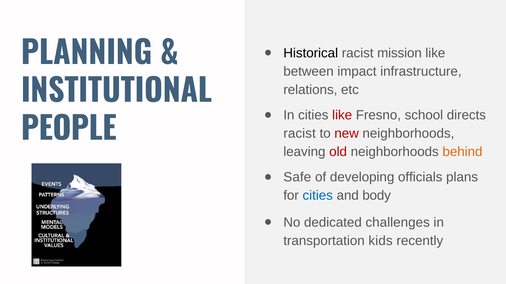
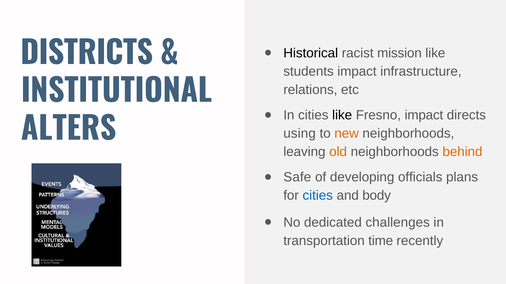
PLANNING: PLANNING -> DISTRICTS (87, 54)
between: between -> students (309, 71)
like colour: red -> black (342, 115)
Fresno school: school -> impact (424, 115)
PEOPLE: PEOPLE -> ALTERS (69, 130)
racist: racist -> using (300, 134)
new colour: red -> orange (347, 134)
old colour: red -> orange (338, 152)
kids: kids -> time (381, 241)
